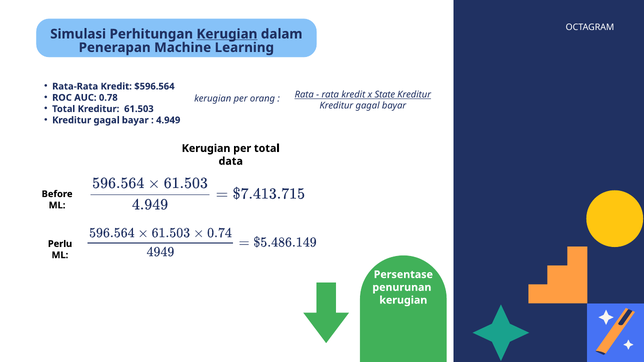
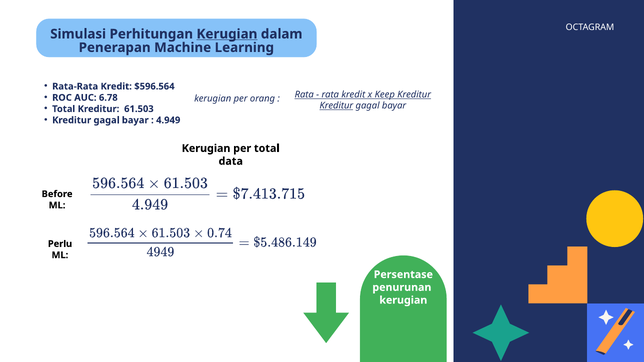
State: State -> Keep (385, 95)
0.78: 0.78 -> 6.78 (108, 98)
Kreditur underline: none -> present (336, 106)
